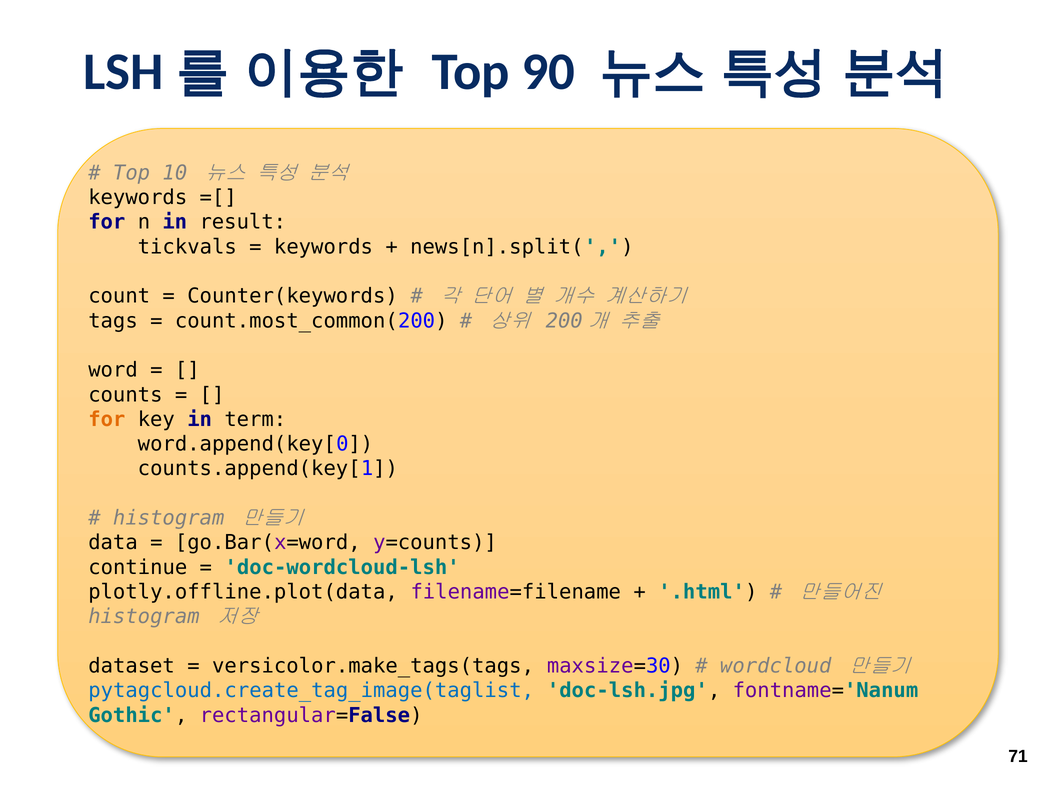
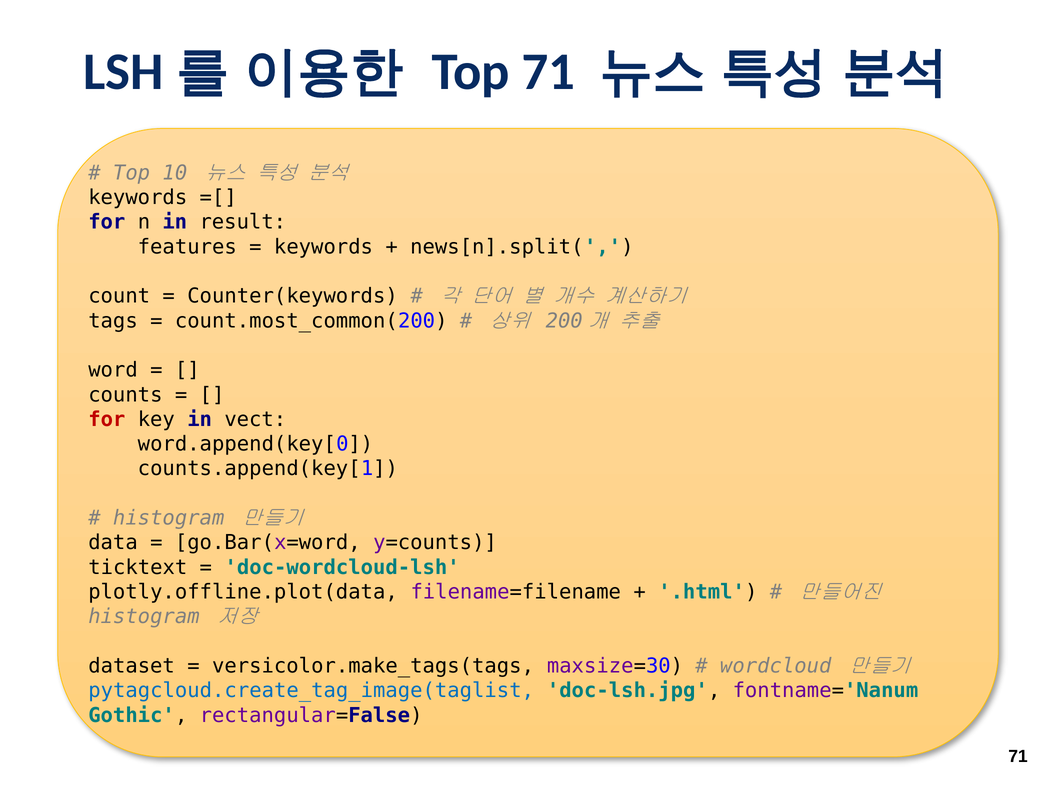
Top 90: 90 -> 71 (548, 72)
tickvals: tickvals -> features (187, 247)
for colour: orange -> red (107, 419)
term: term -> vect (255, 419)
continue: continue -> ticktext (138, 567)
